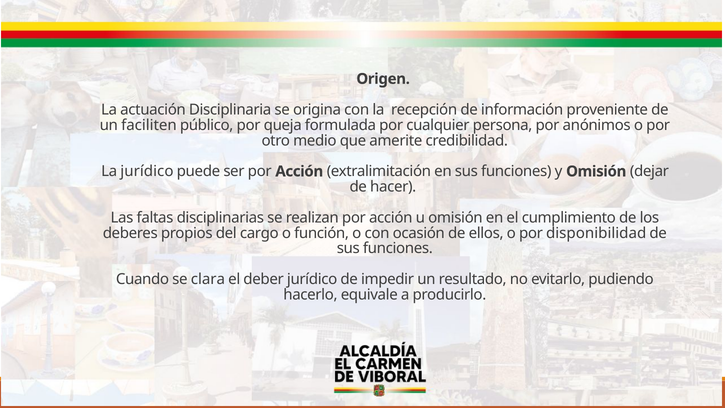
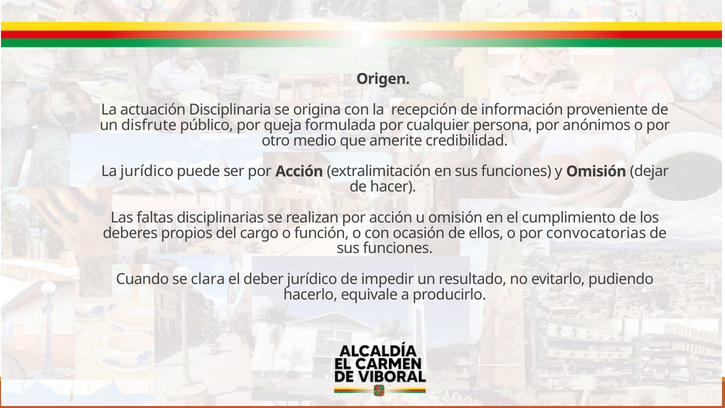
faciliten: faciliten -> disfrute (149, 125)
disponibilidad: disponibilidad -> convocatorias (596, 233)
